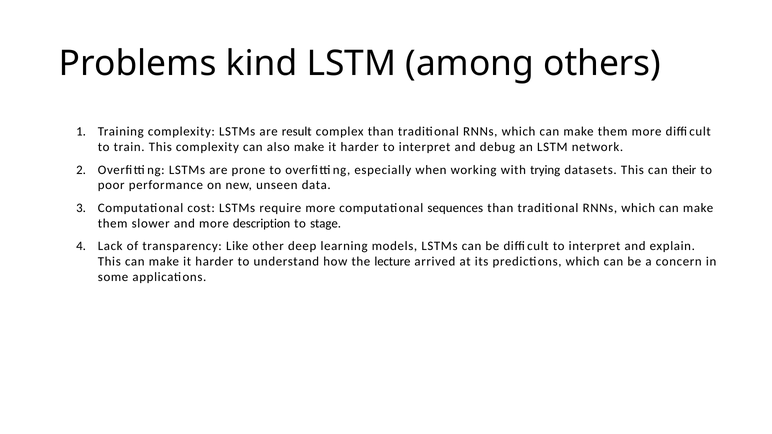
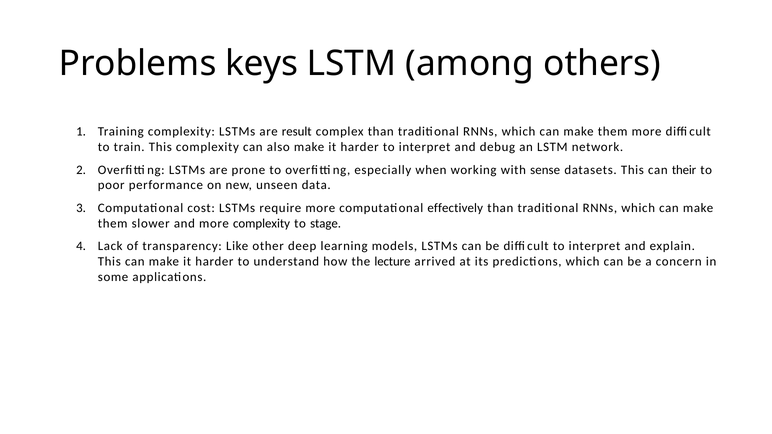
kind: kind -> keys (262, 63)
trying: trying -> sense (545, 170)
sequences: sequences -> effectively (455, 208)
more description: description -> complexity (262, 223)
